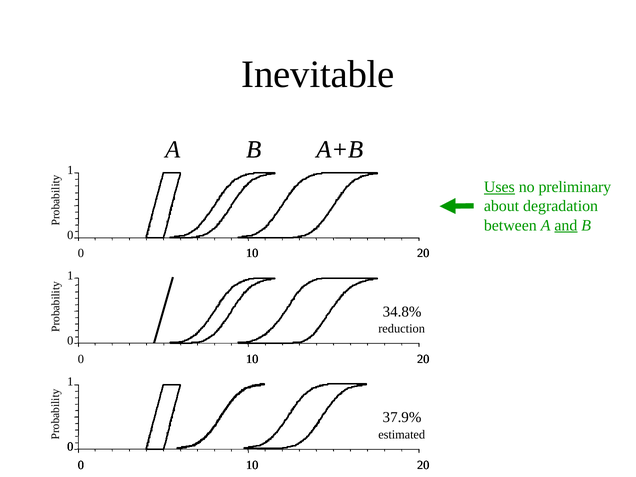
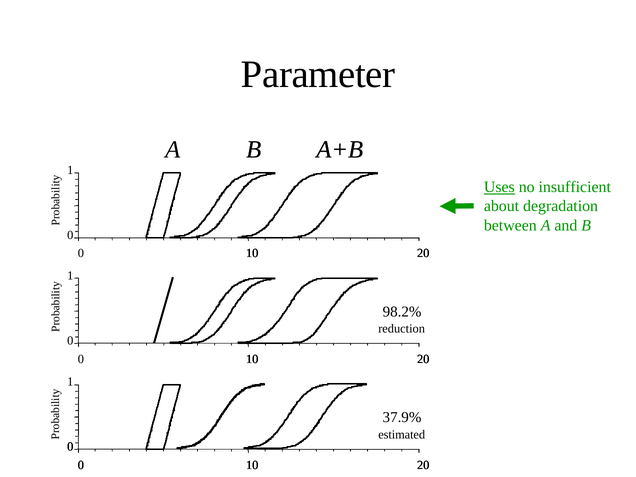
Inevitable: Inevitable -> Parameter (318, 74)
preliminary: preliminary -> insufficient (575, 187)
and underline: present -> none (566, 225)
34.8%: 34.8% -> 98.2% (402, 312)
